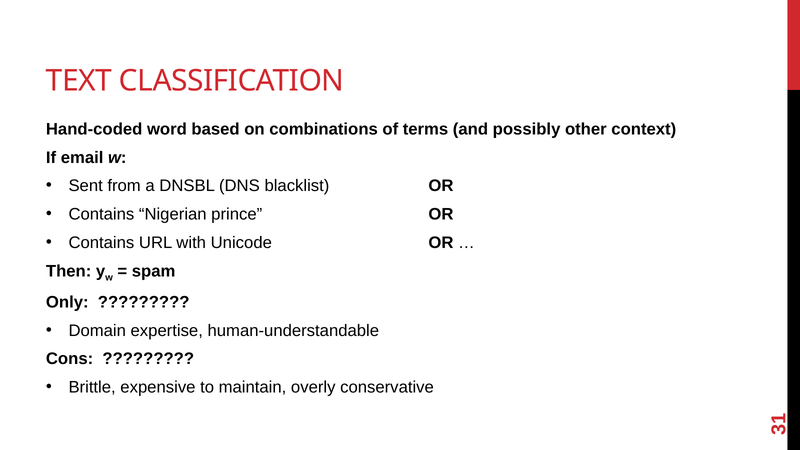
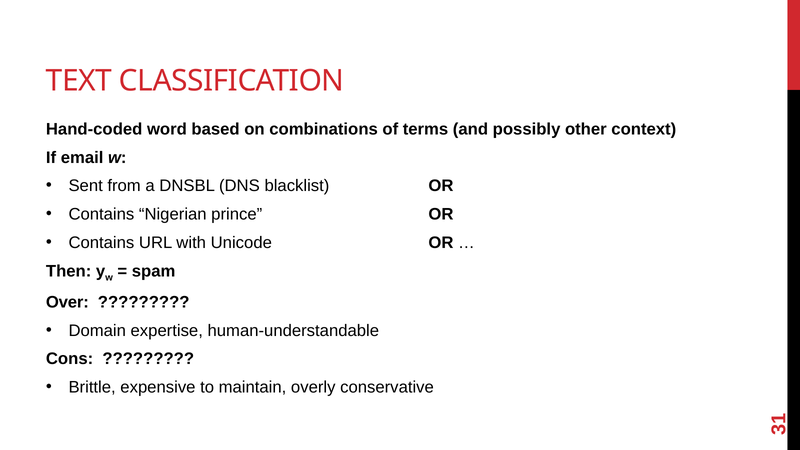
Only: Only -> Over (67, 302)
